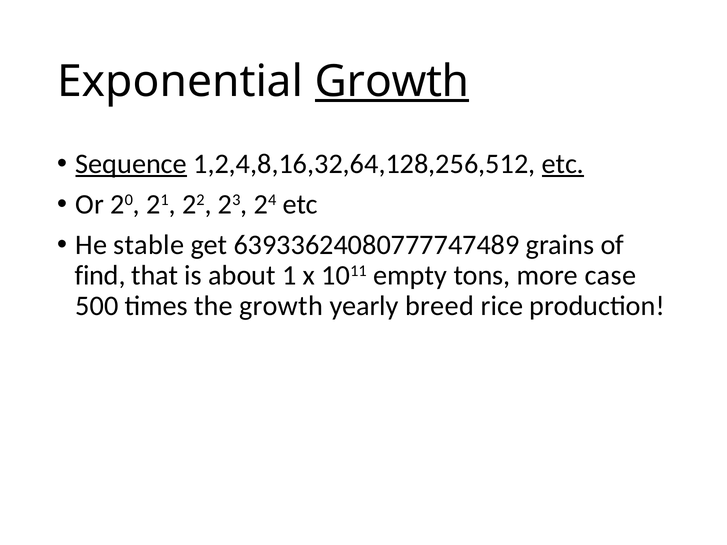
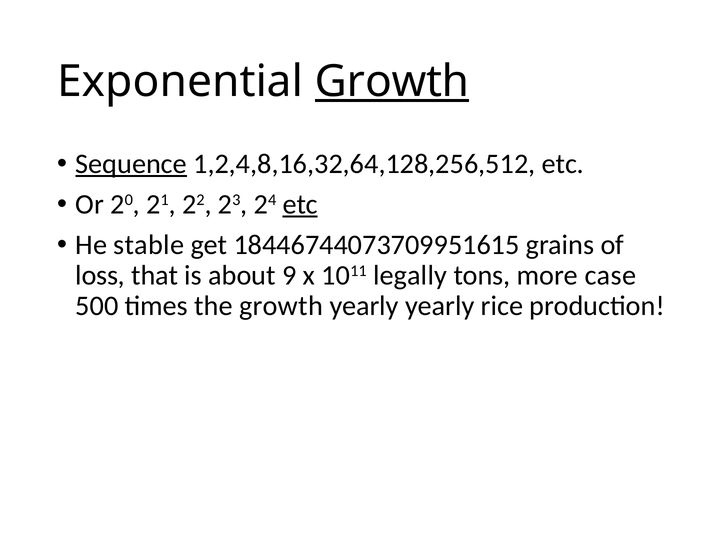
etc underline: present -> none (563, 164)
etc underline: none -> present (300, 205)
63933624080777747489: 63933624080777747489 -> 18446744073709951615 (377, 245)
find: find -> loss (100, 276)
1: 1 -> 9 (289, 276)
empty: empty -> legally (410, 276)
yearly breed: breed -> yearly (440, 306)
